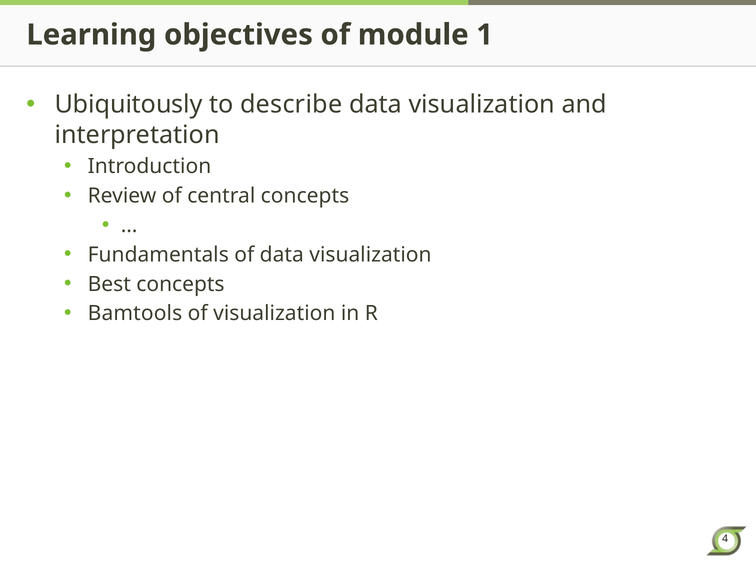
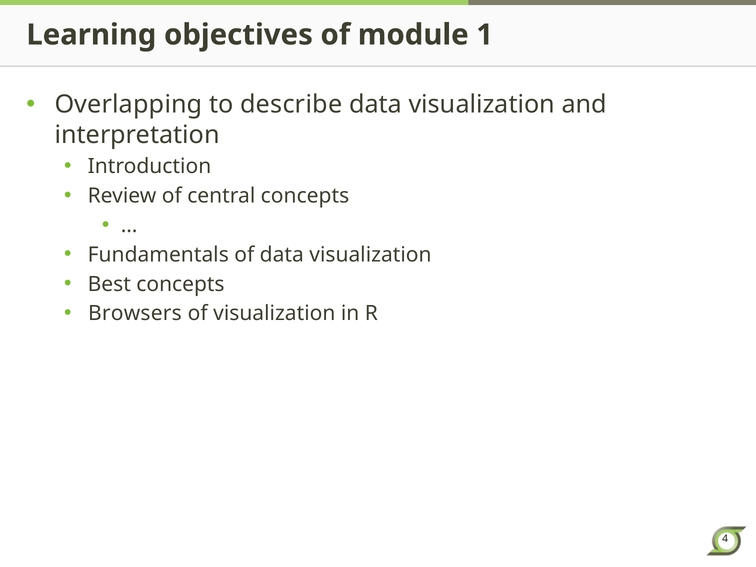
Ubiquitously: Ubiquitously -> Overlapping (129, 105)
Bamtools: Bamtools -> Browsers (135, 314)
